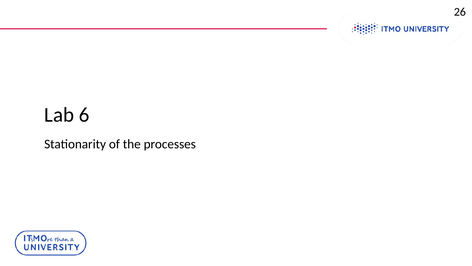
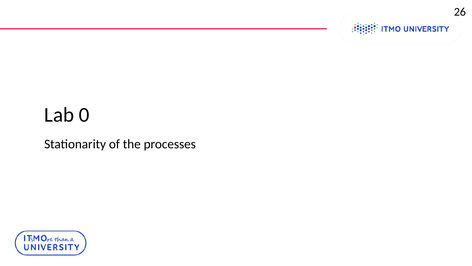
6: 6 -> 0 (84, 115)
